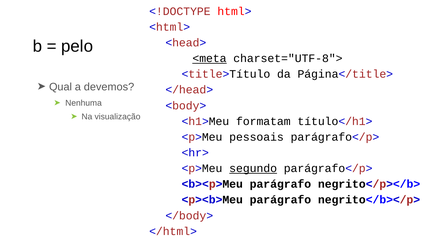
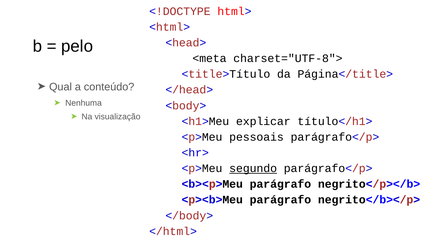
<meta underline: present -> none (209, 58)
devemos: devemos -> conteúdo (109, 87)
formatam: formatam -> explicar (263, 121)
